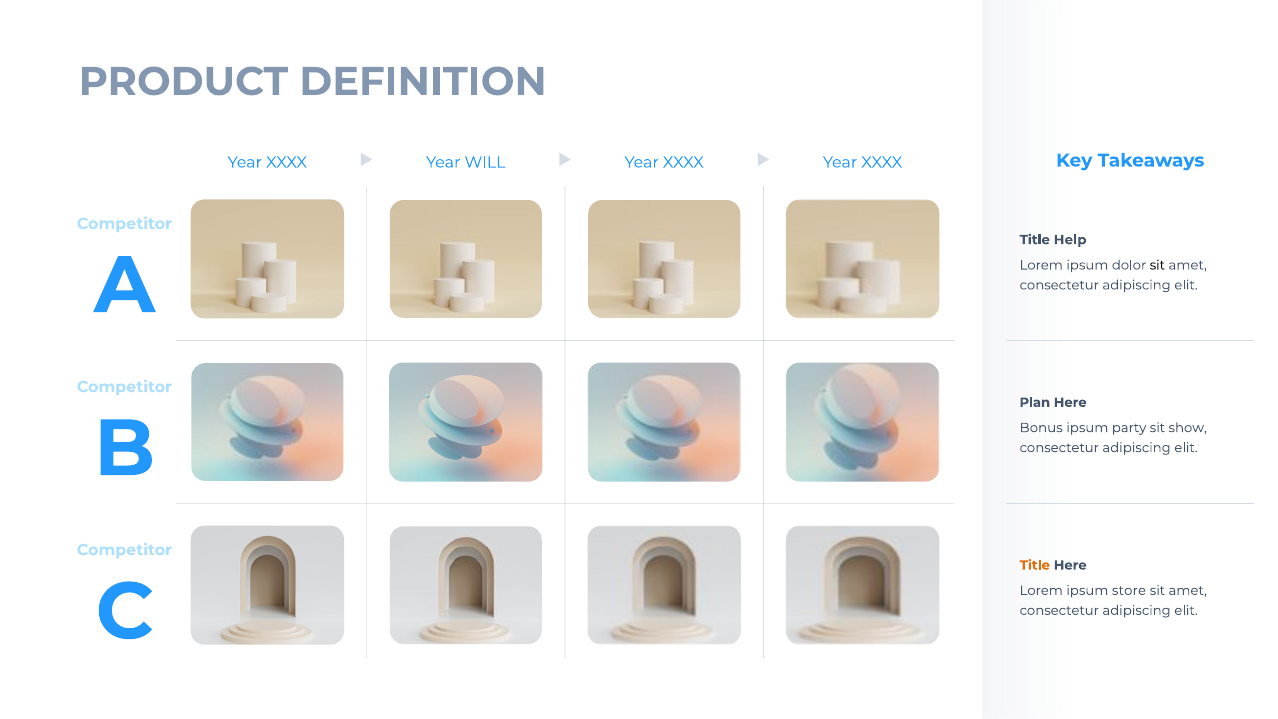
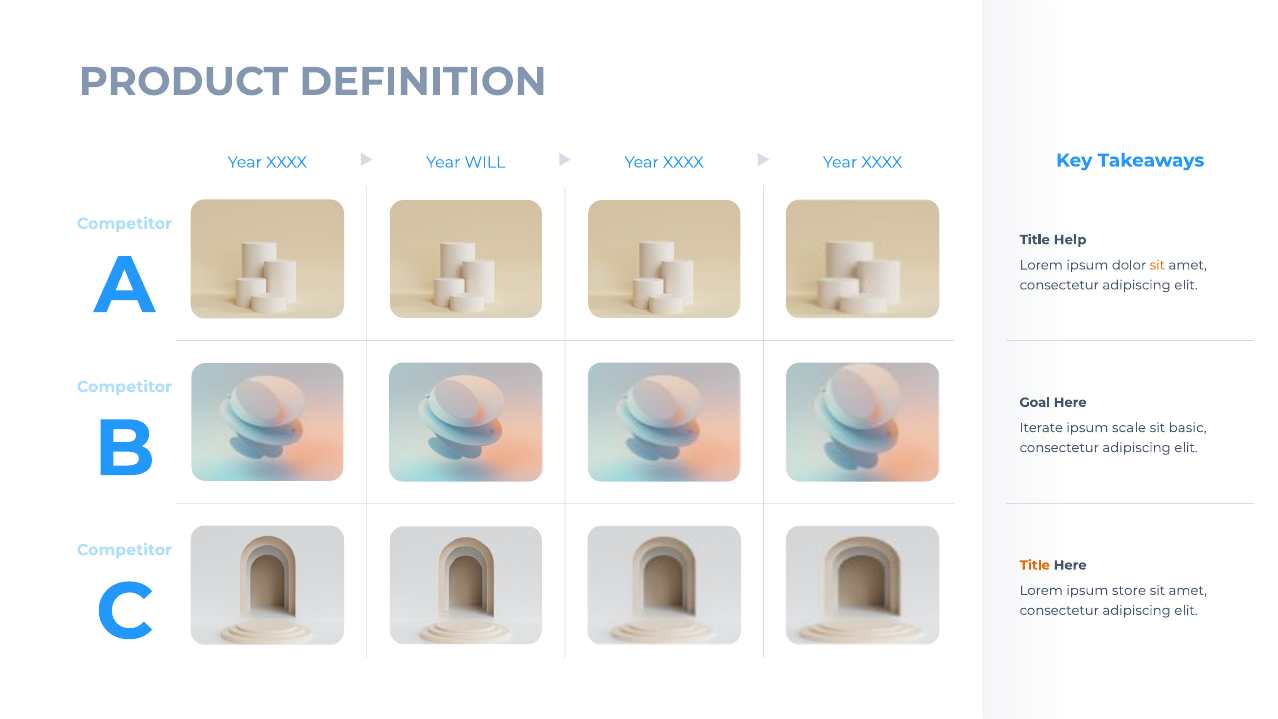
sit colour: black -> orange (1157, 265)
Plan: Plan -> Goal (1035, 402)
Bonus: Bonus -> Iterate (1041, 428)
party: party -> scale (1129, 428)
show: show -> basic (1188, 428)
